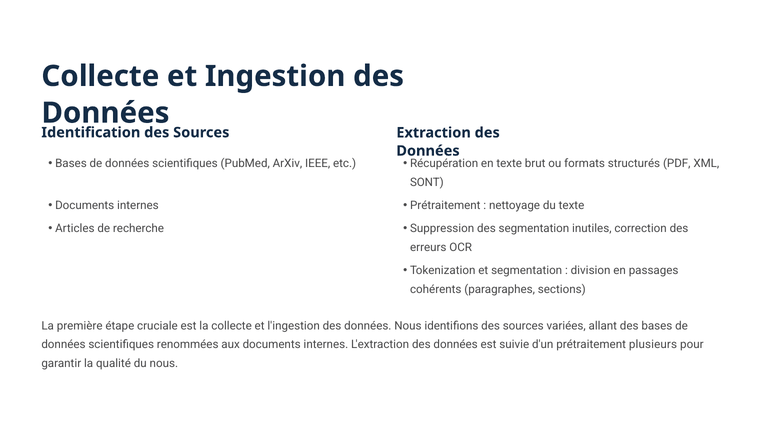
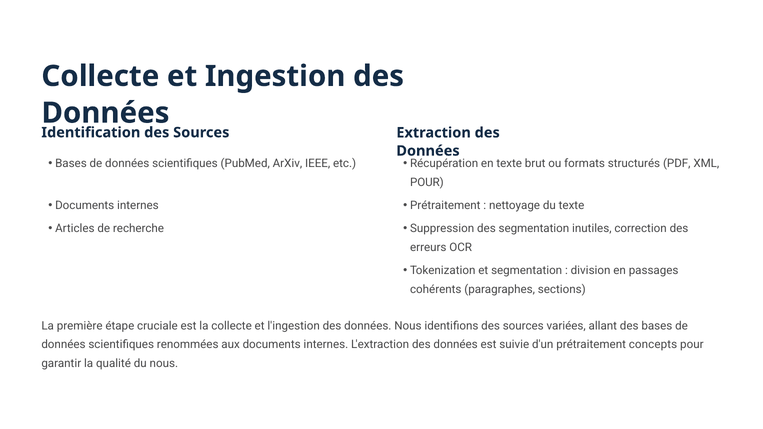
SONT: SONT -> POUR (427, 182)
plusieurs: plusieurs -> concepts (653, 345)
